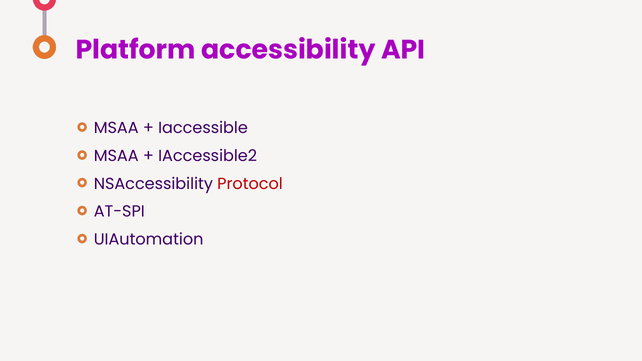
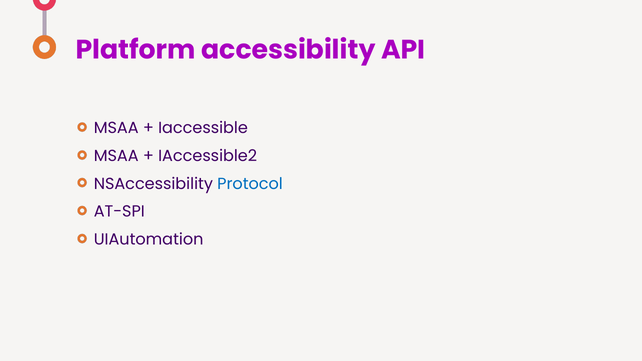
Protocol colour: red -> blue (250, 184)
